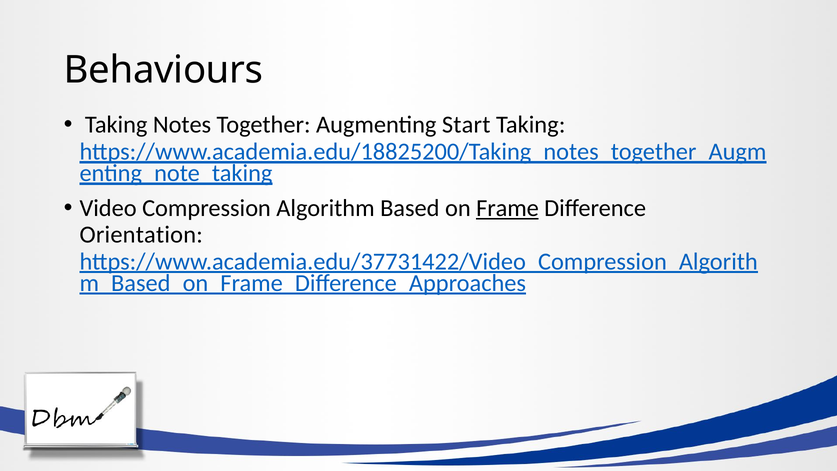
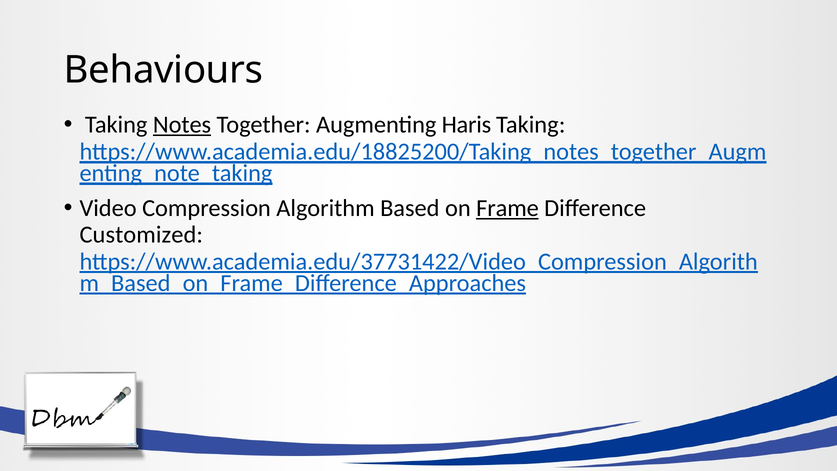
Notes underline: none -> present (182, 125)
Start: Start -> Haris (466, 125)
Orientation: Orientation -> Customized (141, 235)
